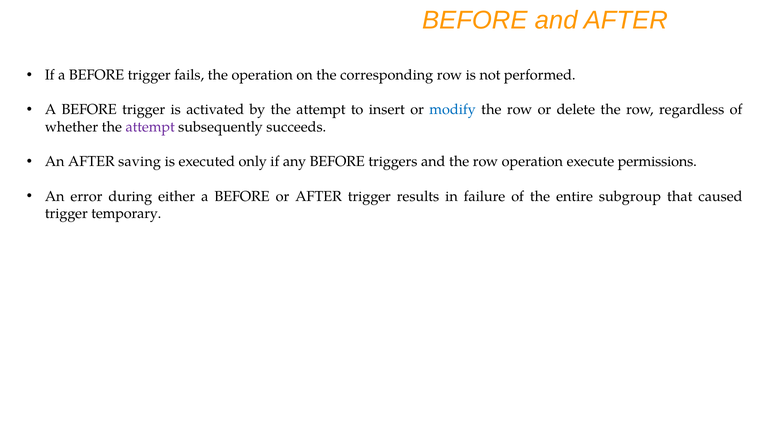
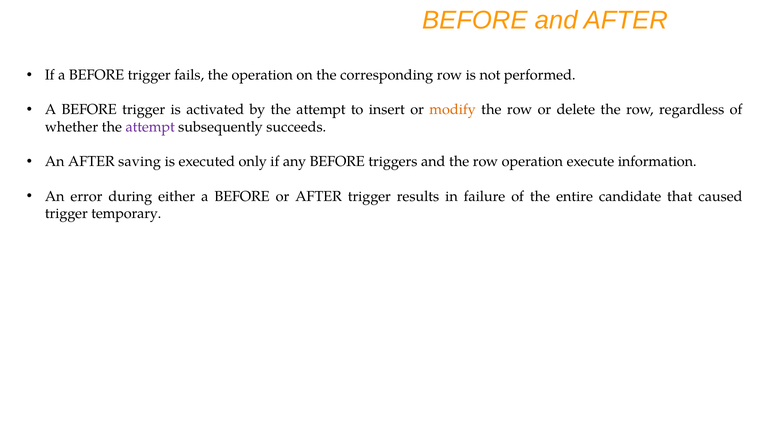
modify colour: blue -> orange (453, 110)
permissions: permissions -> information (657, 162)
subgroup: subgroup -> candidate (630, 196)
